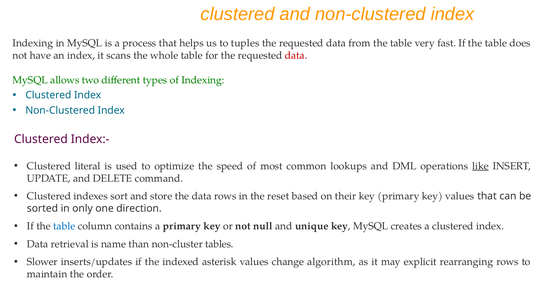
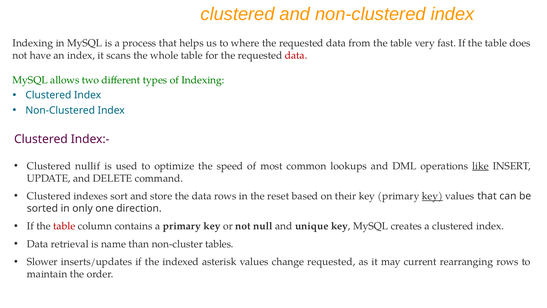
tuples: tuples -> where (245, 43)
literal: literal -> nullif (88, 166)
key underline: none -> present (432, 196)
table colour: blue -> red (64, 226)
change algorithm: algorithm -> requested (331, 262)
explicit: explicit -> current (420, 262)
